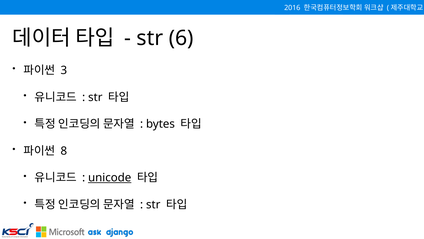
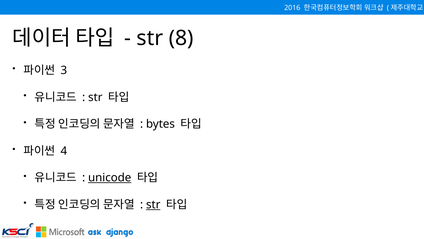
6: 6 -> 8 (181, 38)
8: 8 -> 4 (64, 151)
str underline: none -> present (153, 204)
